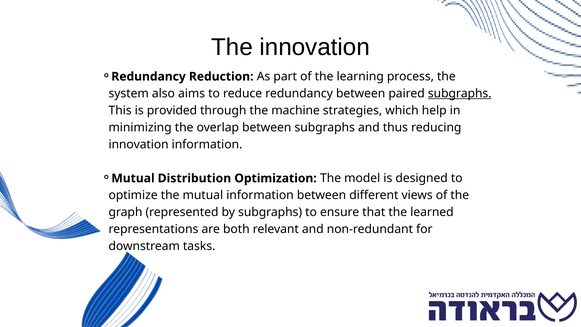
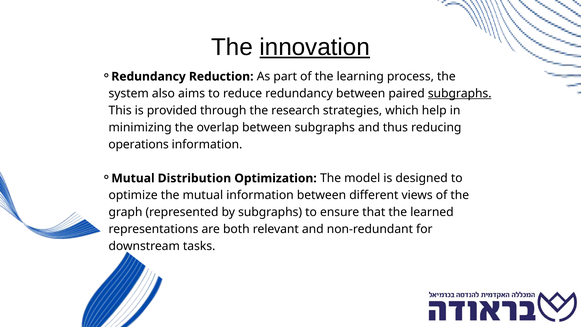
innovation underline: none -> present (315, 47)
machine: machine -> research (296, 110)
innovation: innovation -> operations (139, 144)
